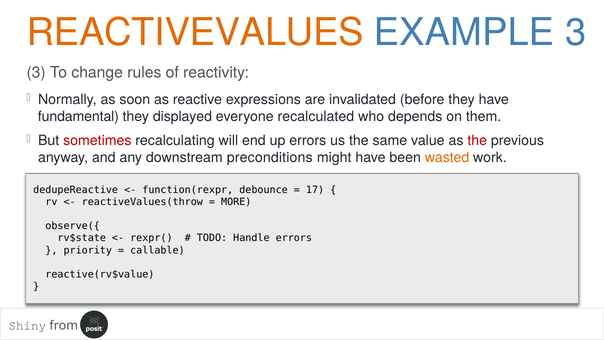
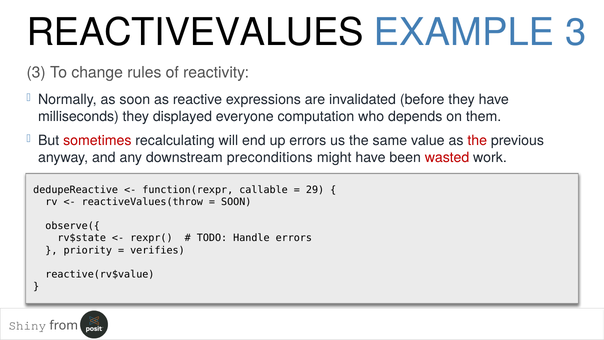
REACTIVEVALUES colour: orange -> black (195, 33)
fundamental: fundamental -> milliseconds (78, 116)
recalculated: recalculated -> computation (316, 116)
wasted colour: orange -> red (447, 157)
debounce: debounce -> callable (264, 190)
17: 17 -> 29 (315, 190)
MORE: MORE -> SOON (236, 202)
callable: callable -> verifies (157, 250)
